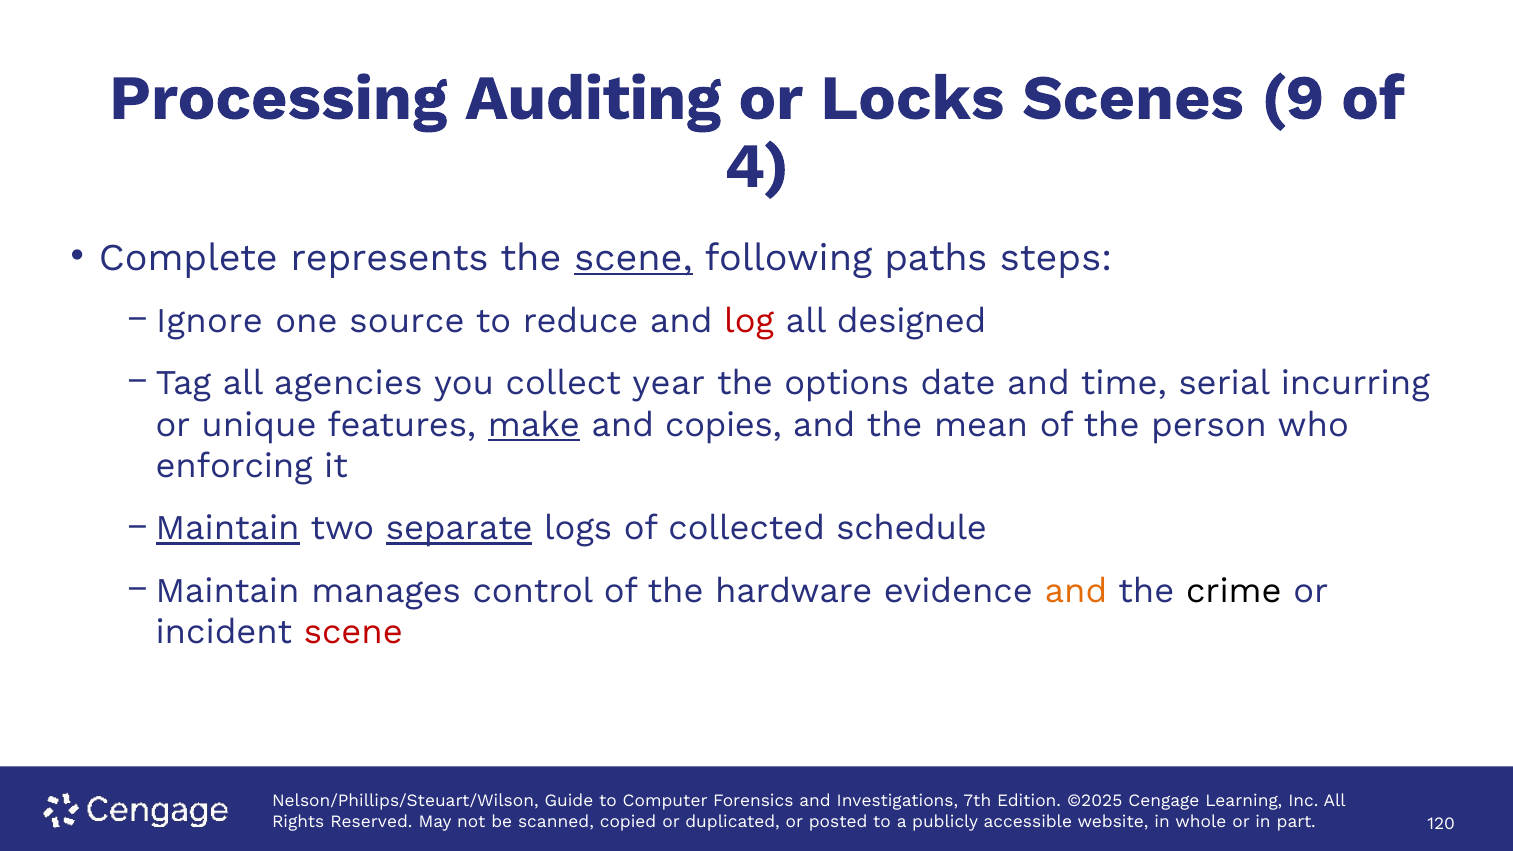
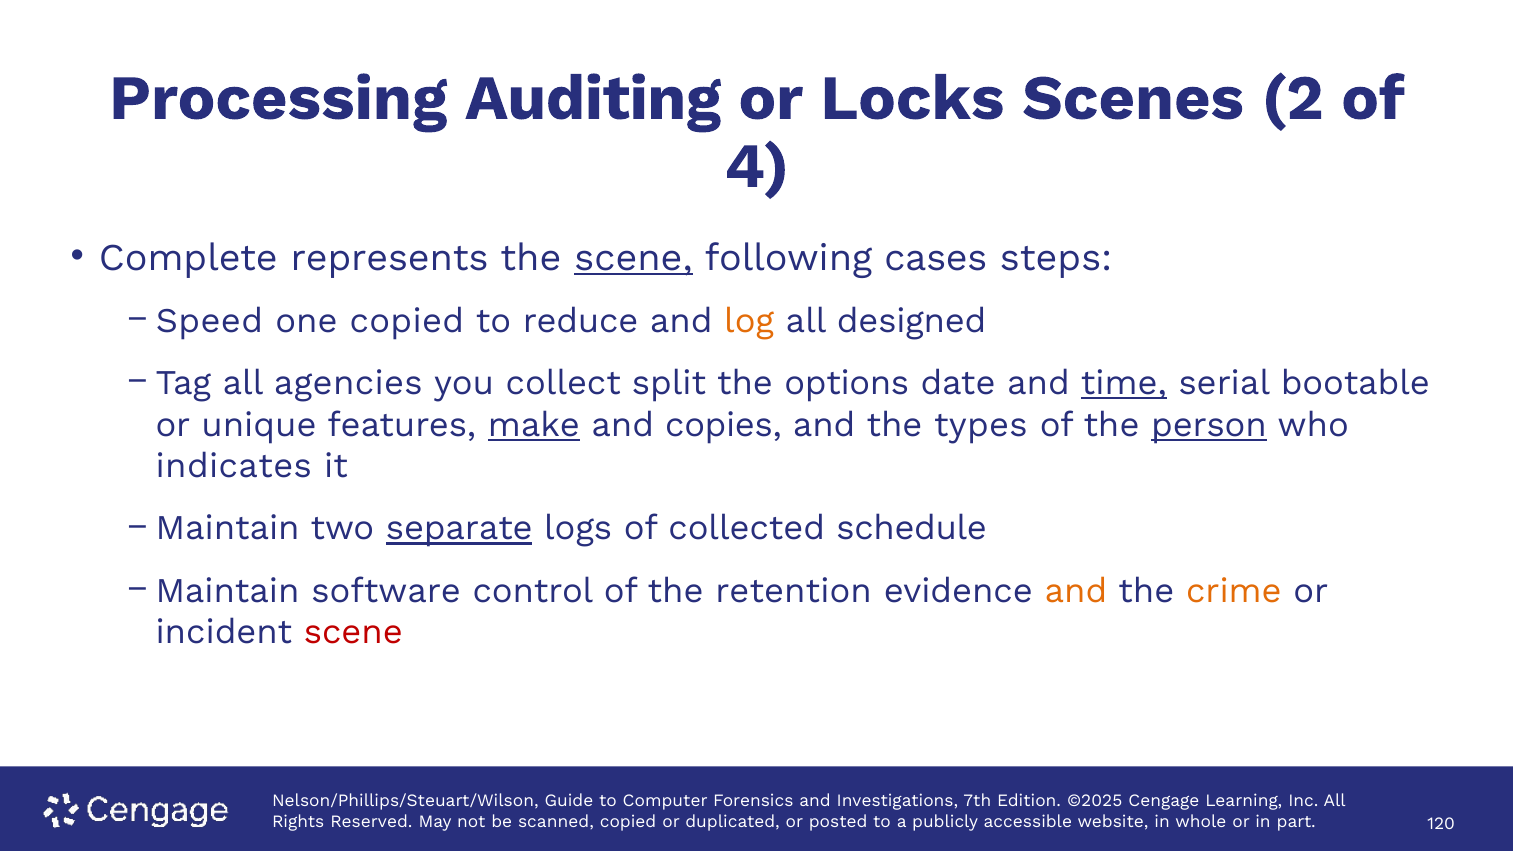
9: 9 -> 2 (1293, 98)
paths: paths -> cases (936, 258)
Ignore: Ignore -> Speed (209, 321)
one source: source -> copied (407, 321)
log colour: red -> orange (749, 321)
year: year -> split (669, 383)
time underline: none -> present (1124, 383)
incurring: incurring -> bootable (1355, 383)
mean: mean -> types (981, 425)
person underline: none -> present (1209, 425)
enforcing: enforcing -> indicates (234, 467)
Maintain underline: present -> none (228, 529)
manages: manages -> software (386, 591)
hardware: hardware -> retention (794, 591)
crime colour: black -> orange (1234, 591)
